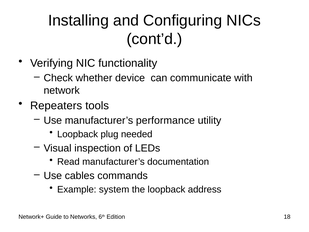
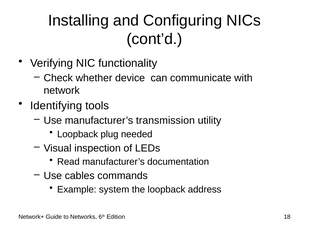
Repeaters: Repeaters -> Identifying (56, 105)
performance: performance -> transmission (165, 120)
